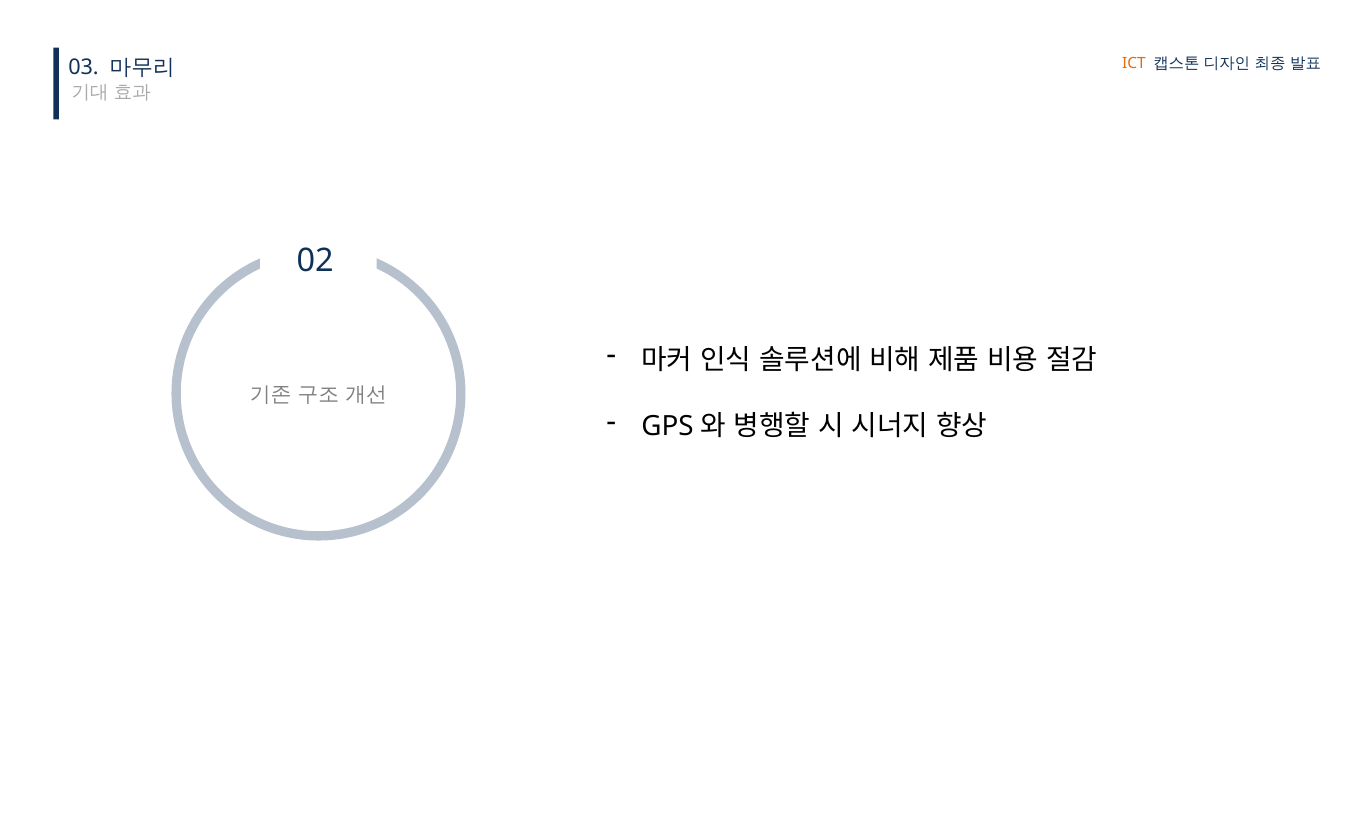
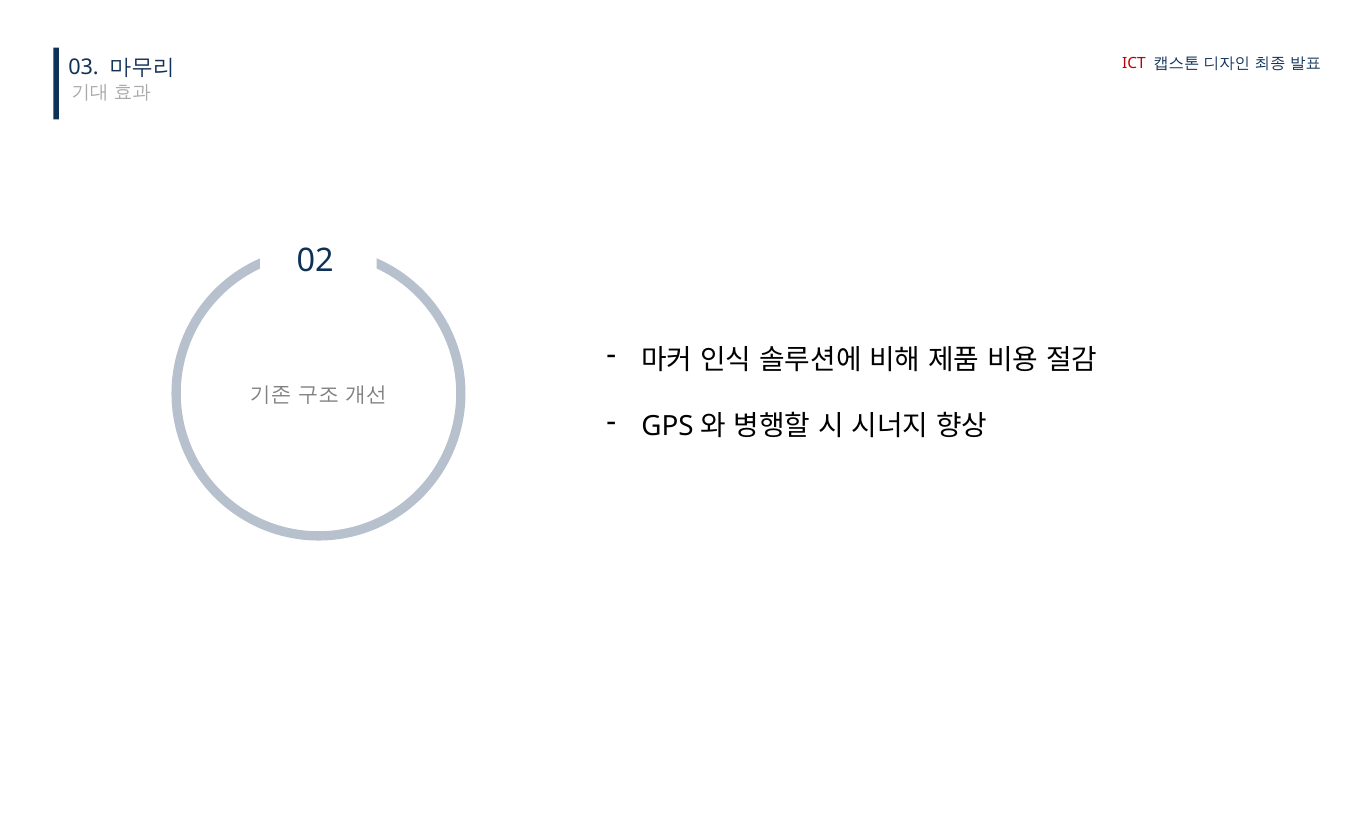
ICT colour: orange -> red (1134, 63)
